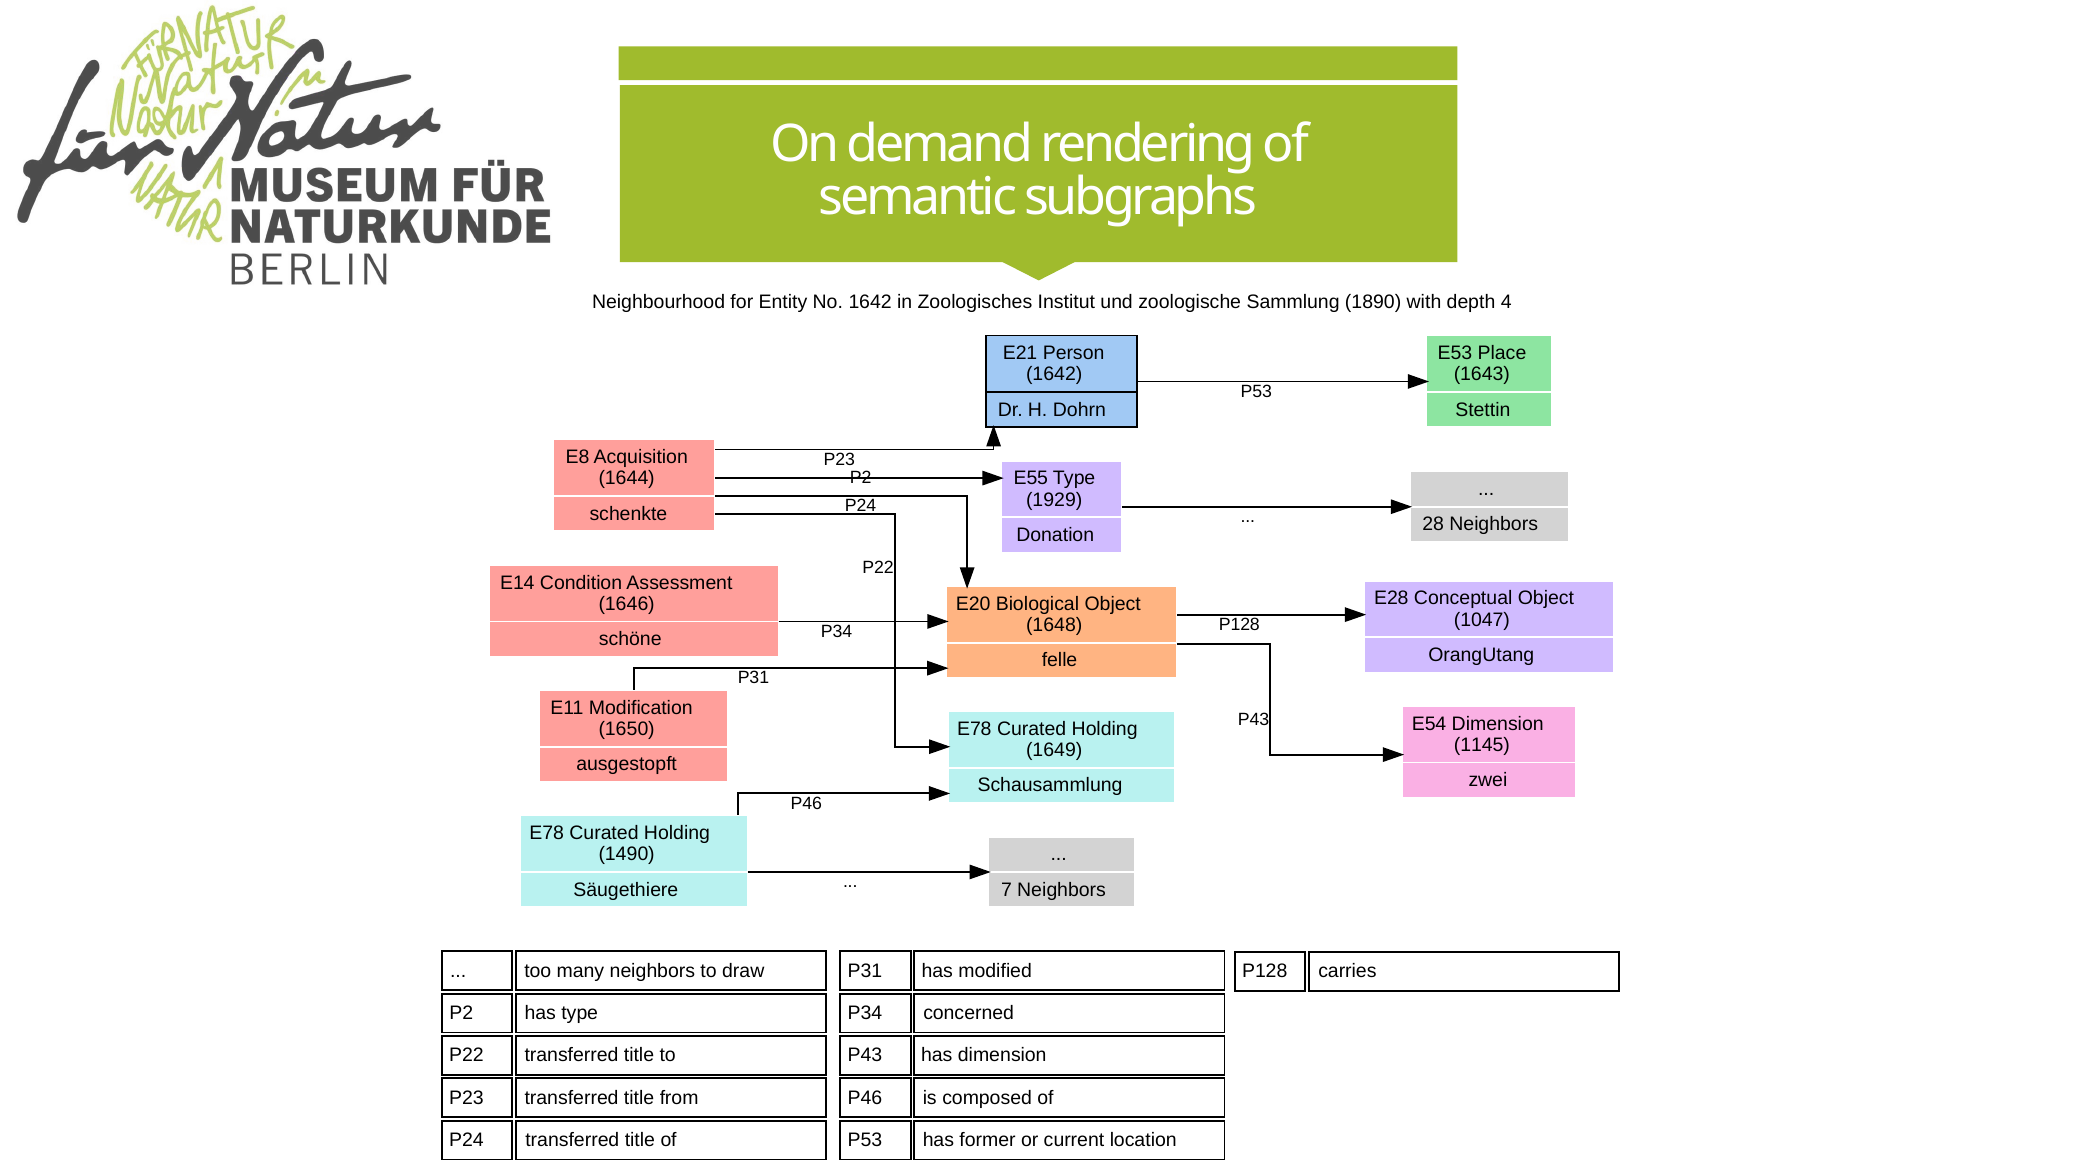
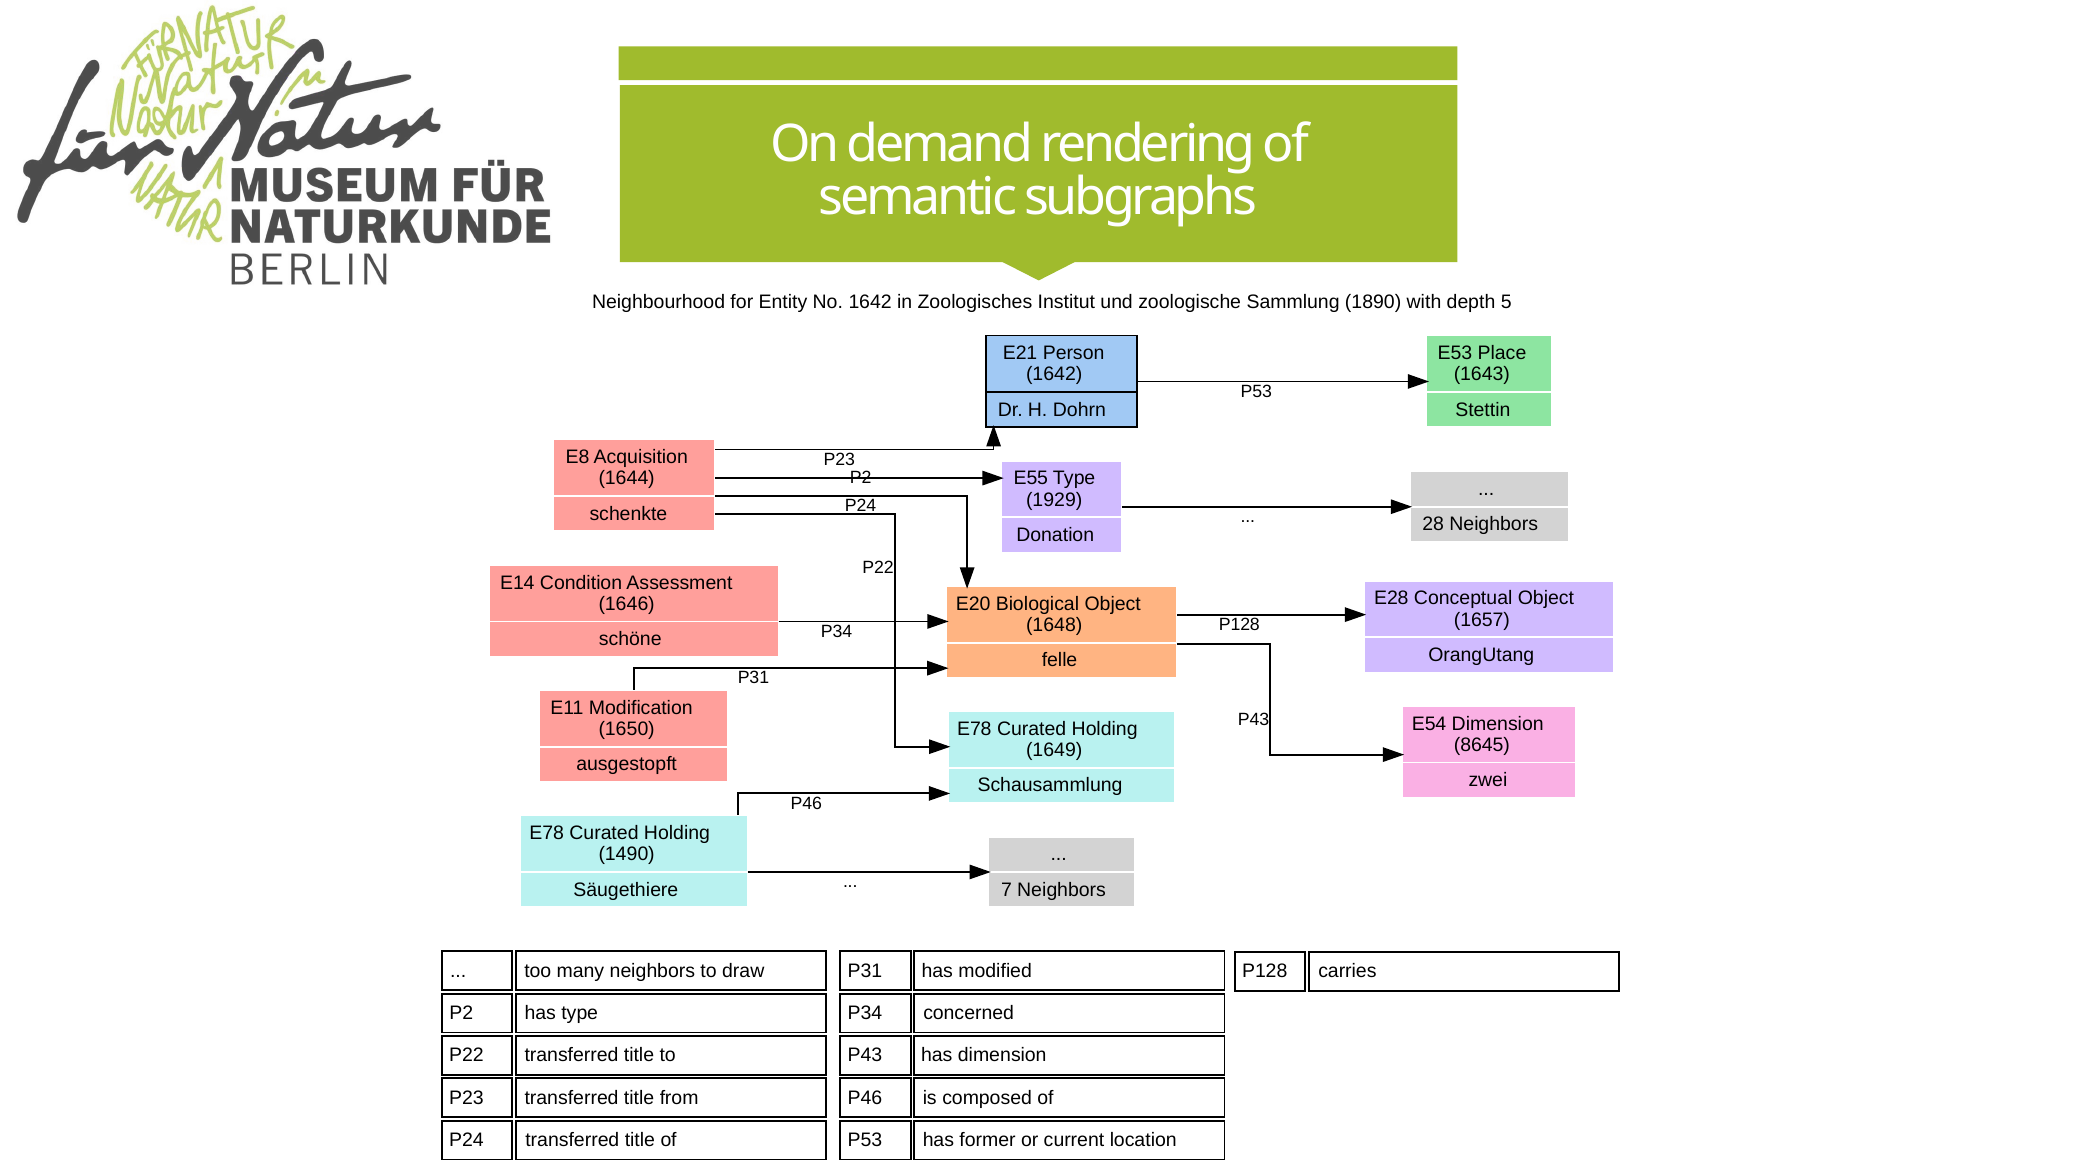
4: 4 -> 5 (1506, 302)
1047: 1047 -> 1657 (1482, 620)
1145: 1145 -> 8645 (1482, 745)
